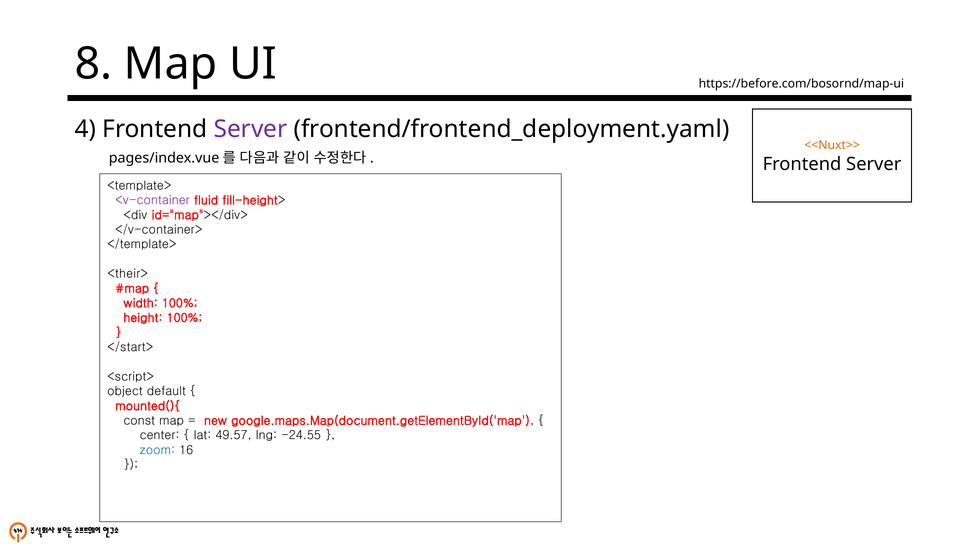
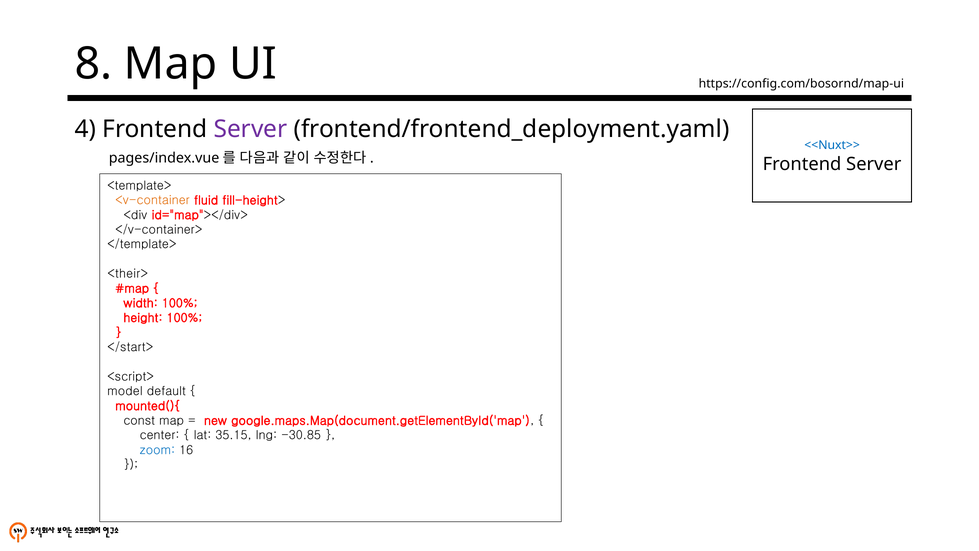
https://before.com/bosornd/map-ui: https://before.com/bosornd/map-ui -> https://config.com/bosornd/map-ui (801, 84)
<<Nuxt>> colour: orange -> blue (832, 145)
<v-container colour: purple -> orange (152, 200)
object: object -> model (125, 391)
49.57: 49.57 -> 35.15 (234, 435)
-24.55: -24.55 -> -30.85 (301, 435)
